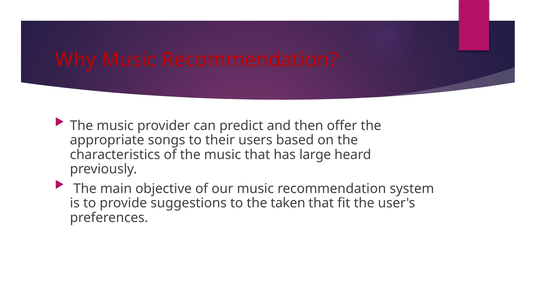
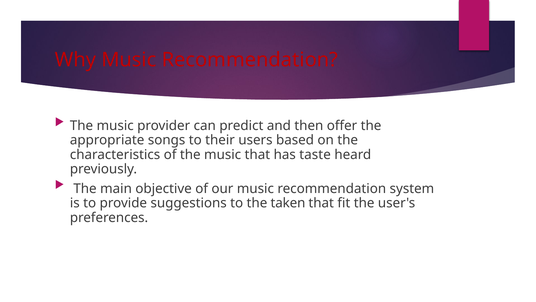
large: large -> taste (315, 154)
